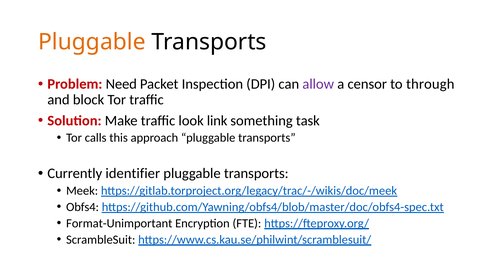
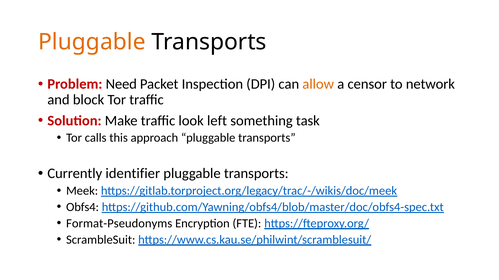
allow colour: purple -> orange (318, 84)
through: through -> network (430, 84)
link: link -> left (217, 121)
Format-Unimportant: Format-Unimportant -> Format-Pseudonyms (119, 224)
